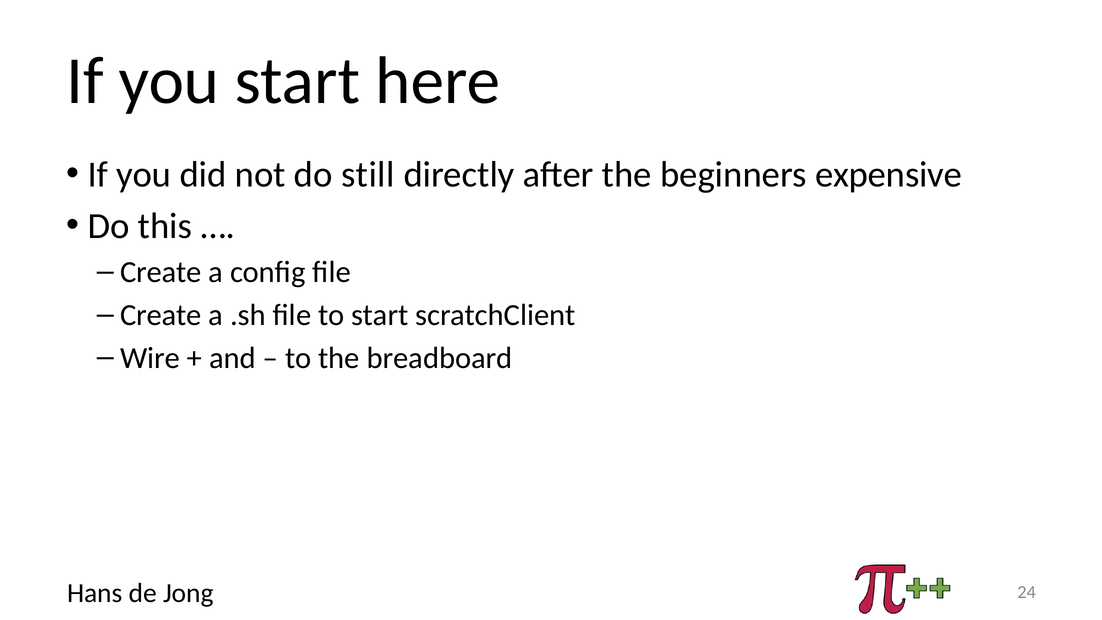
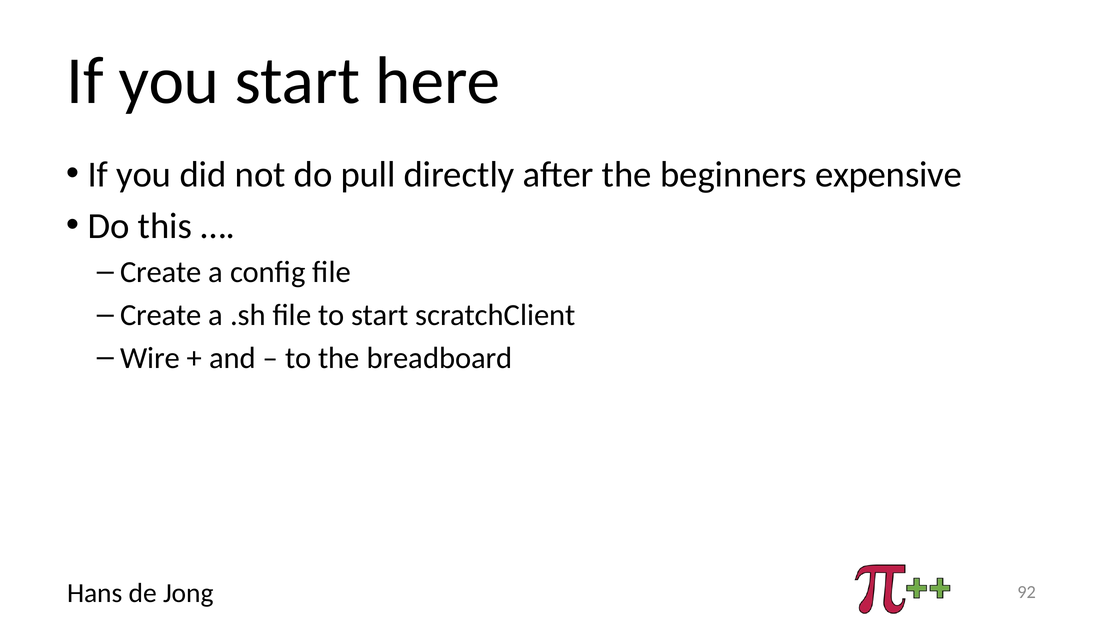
still: still -> pull (368, 175)
24: 24 -> 92 (1027, 592)
